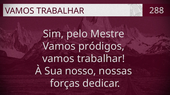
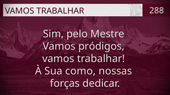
nosso: nosso -> como (80, 72)
